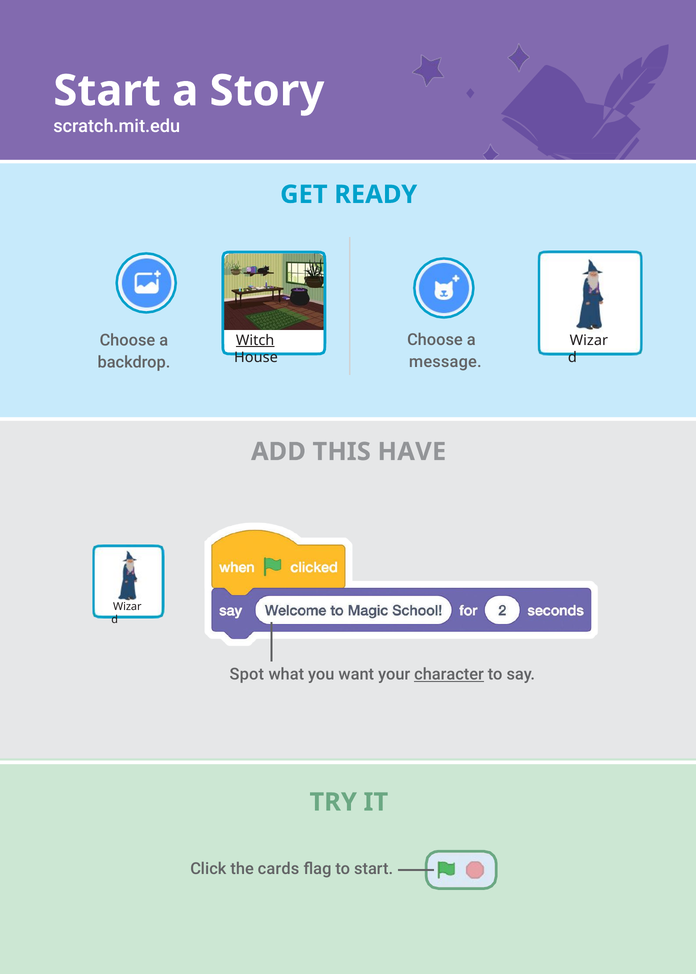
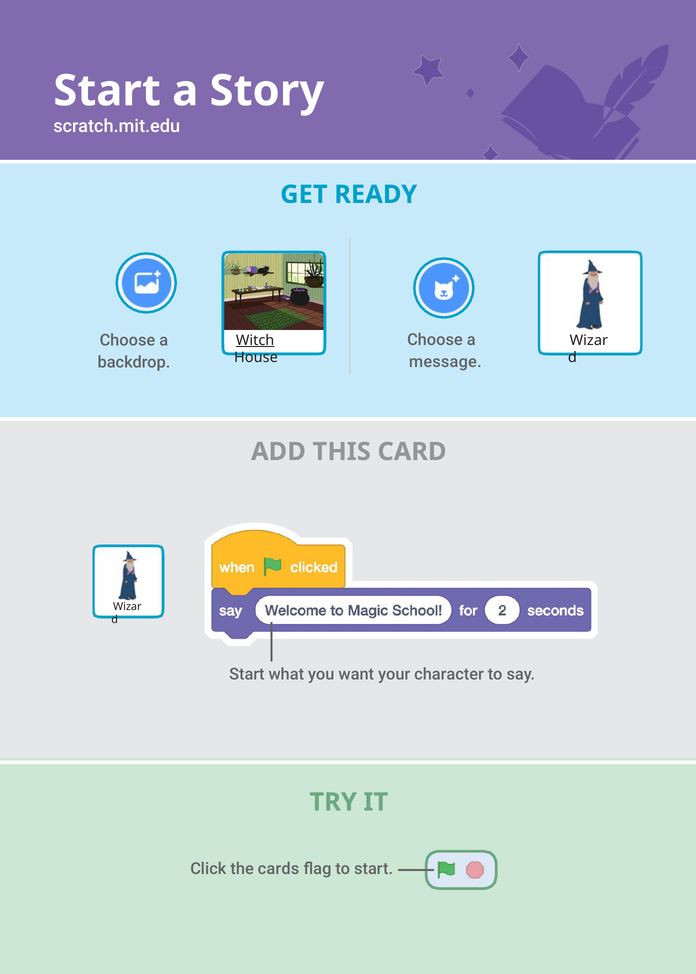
HAVE: HAVE -> CARD (412, 452)
Spot: Spot -> Start (247, 675)
character underline: present -> none (449, 675)
